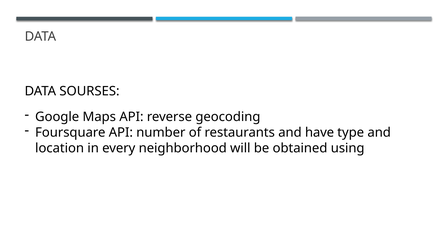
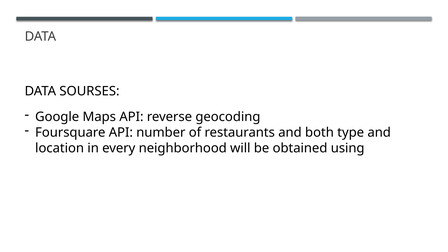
have: have -> both (319, 133)
